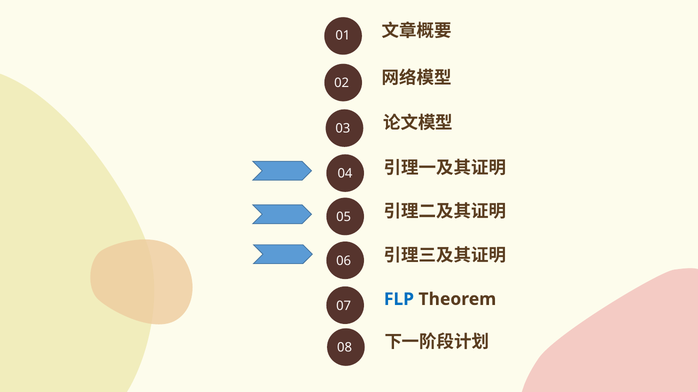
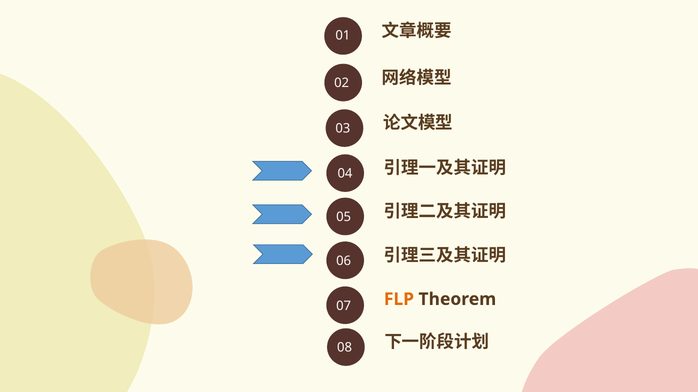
FLP colour: blue -> orange (399, 300)
